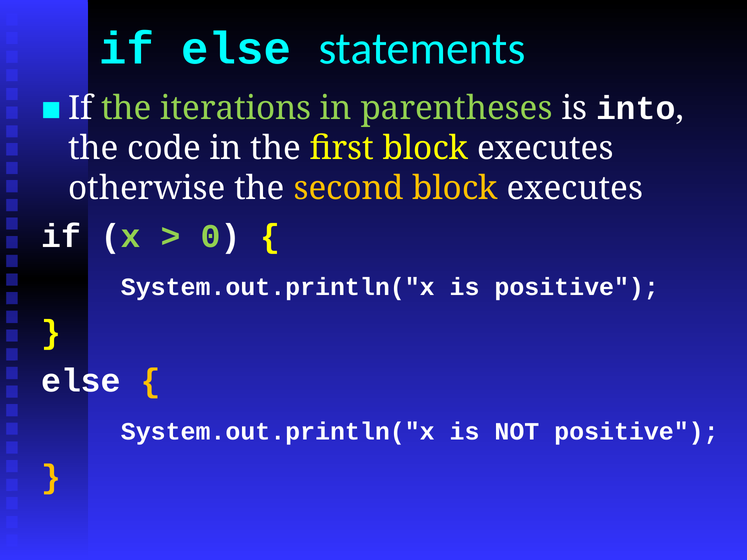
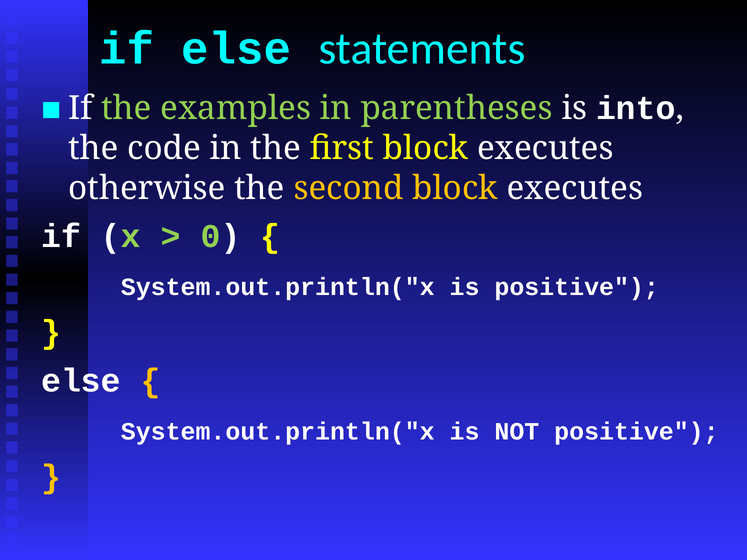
iterations: iterations -> examples (236, 108)
